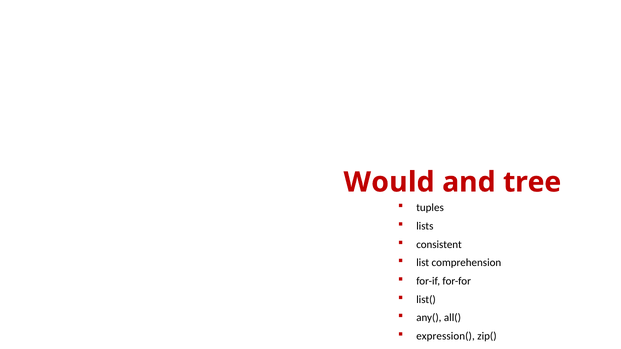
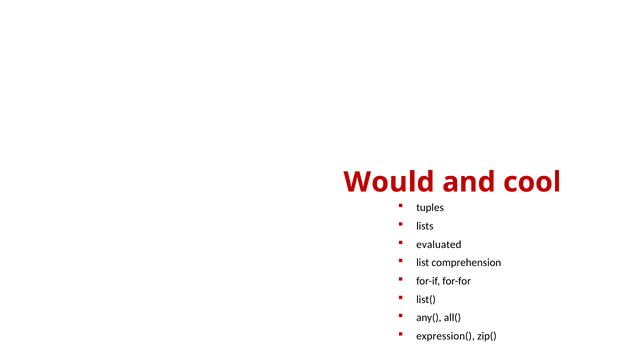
tree: tree -> cool (532, 182)
consistent: consistent -> evaluated (439, 245)
